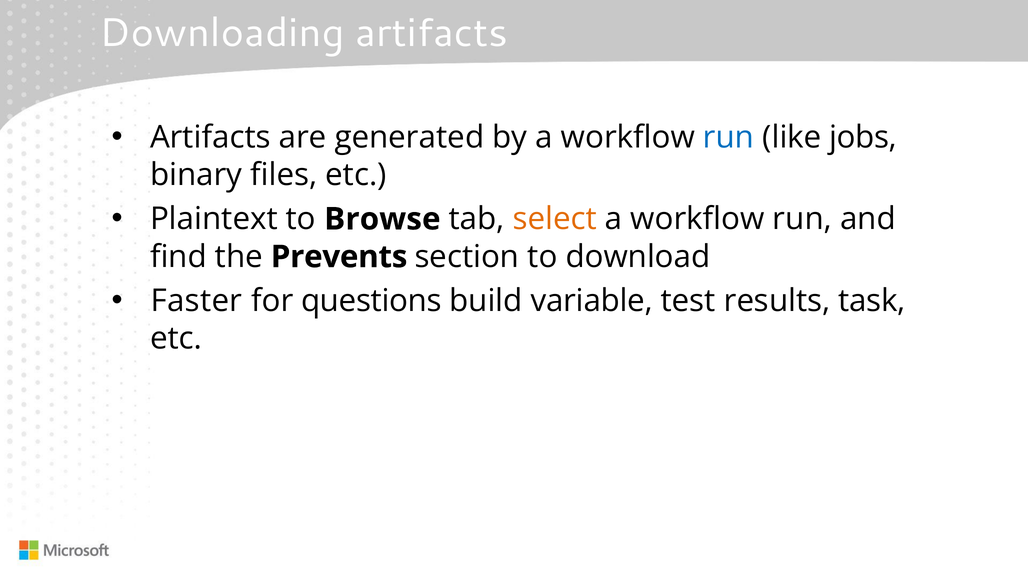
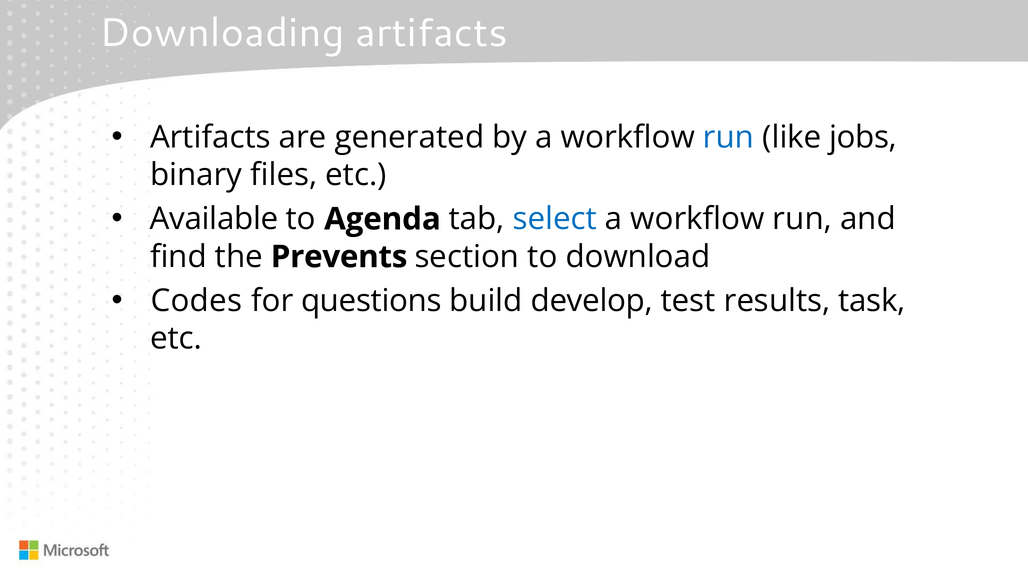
Plaintext: Plaintext -> Available (214, 219)
Browse: Browse -> Agenda (382, 219)
select colour: orange -> blue (555, 219)
Faster: Faster -> Codes (196, 300)
variable: variable -> develop (592, 300)
